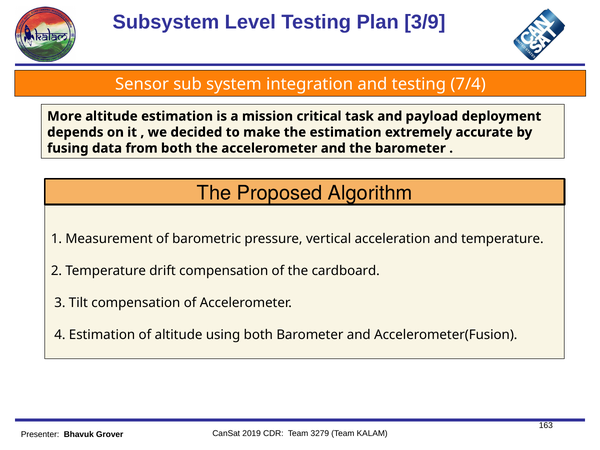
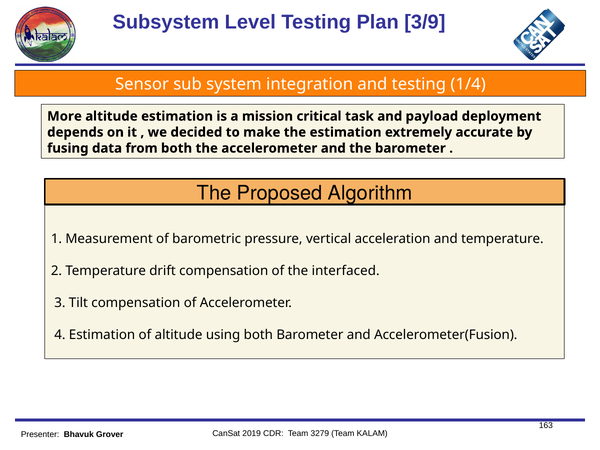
7/4: 7/4 -> 1/4 (468, 84)
cardboard: cardboard -> interfaced (346, 271)
